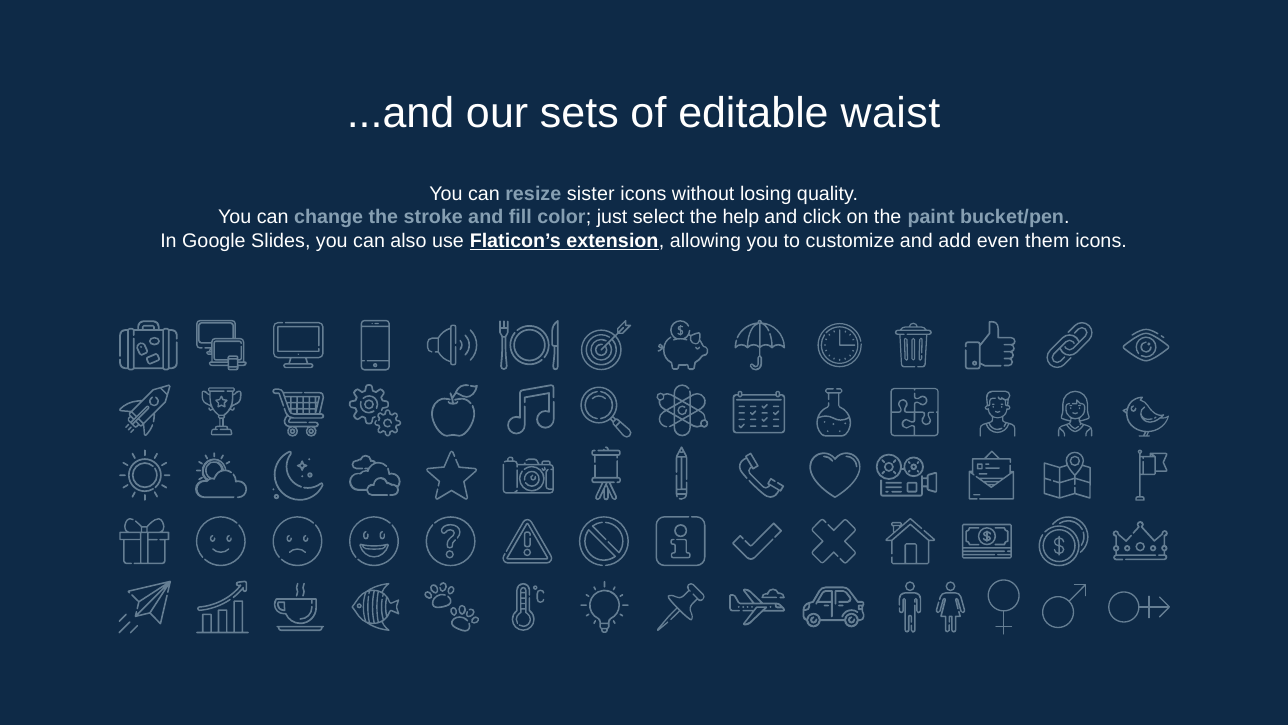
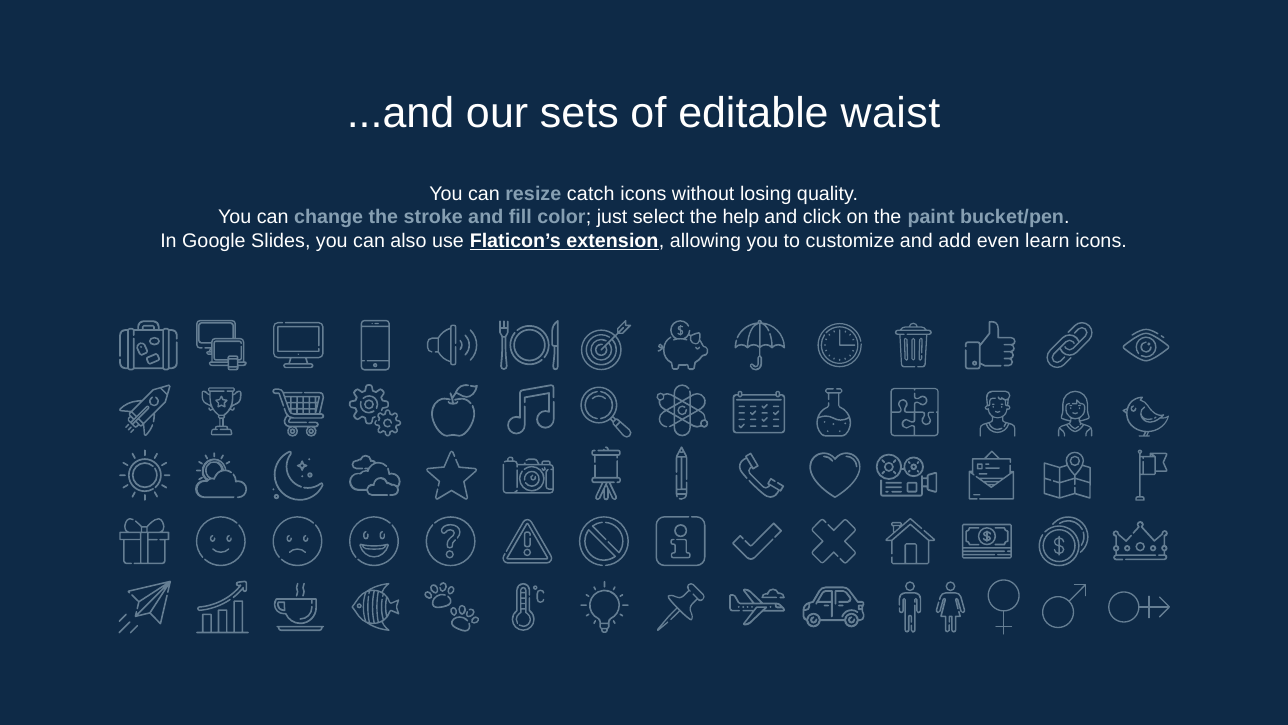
sister: sister -> catch (591, 193)
them: them -> learn (1047, 241)
